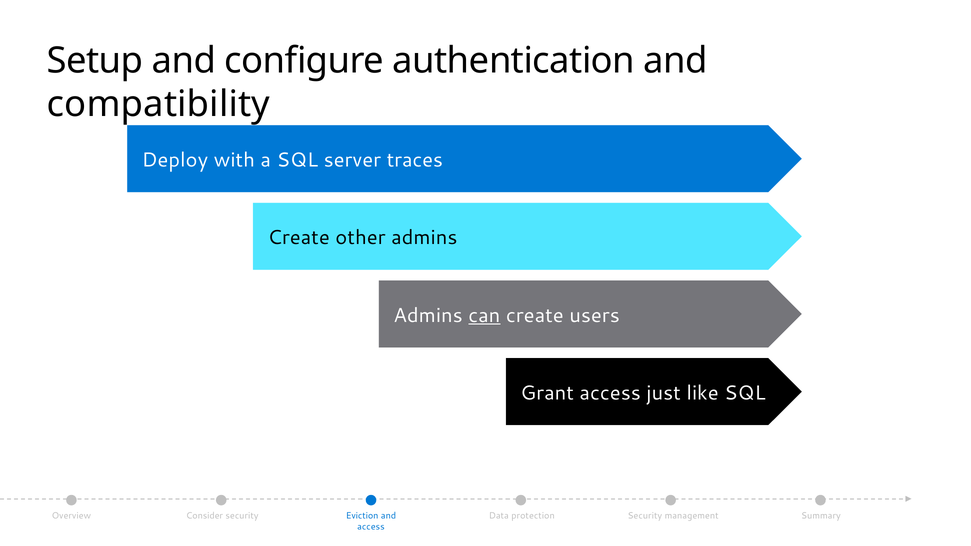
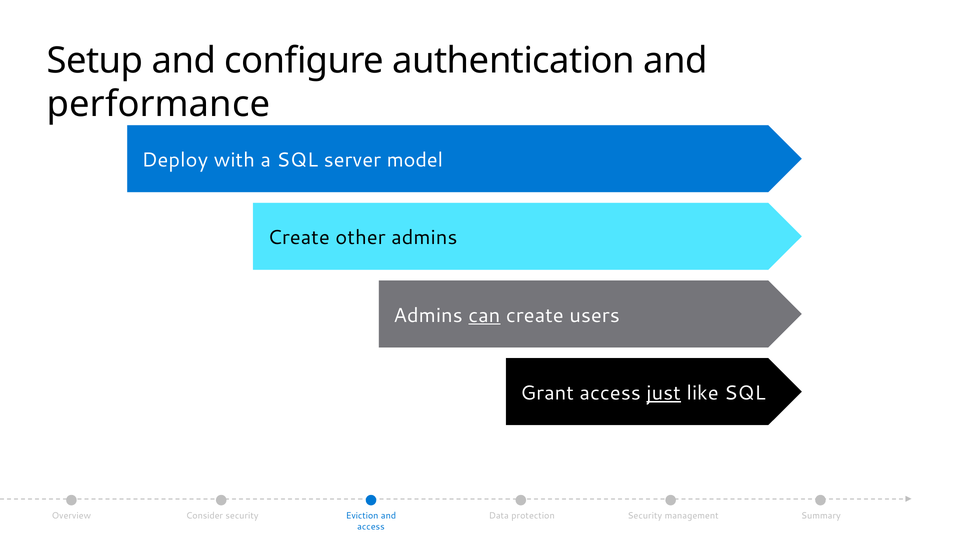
compatibility: compatibility -> performance (159, 105)
traces: traces -> model (415, 160)
just underline: none -> present (664, 393)
